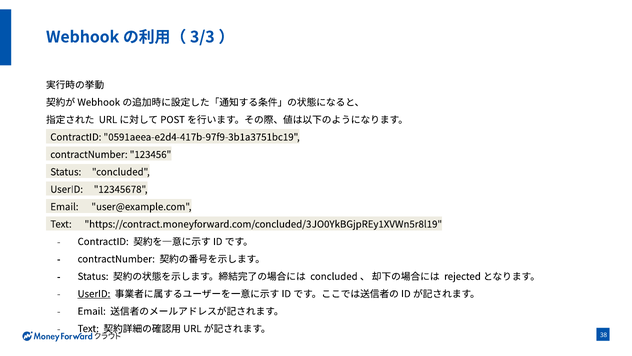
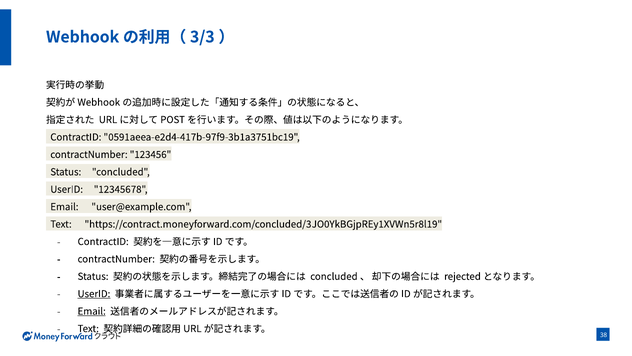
Email underline: none -> present (92, 311)
